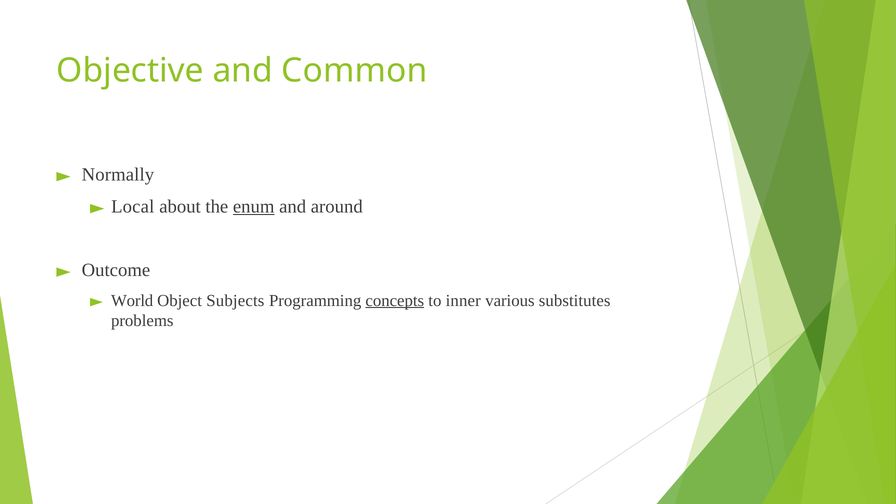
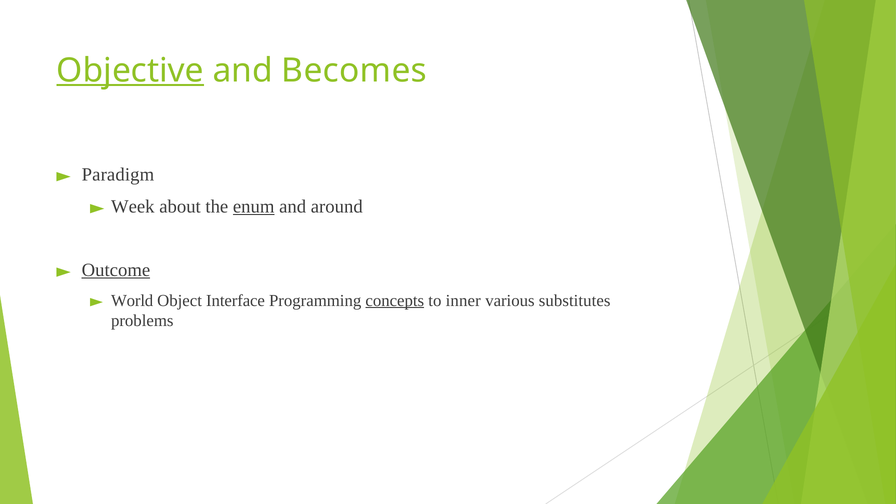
Objective underline: none -> present (130, 71)
Common: Common -> Becomes (354, 71)
Normally: Normally -> Paradigm (118, 175)
Local: Local -> Week (133, 206)
Outcome underline: none -> present (116, 270)
Subjects: Subjects -> Interface (235, 301)
